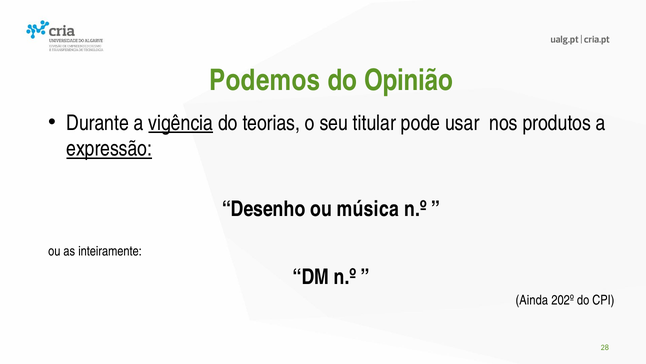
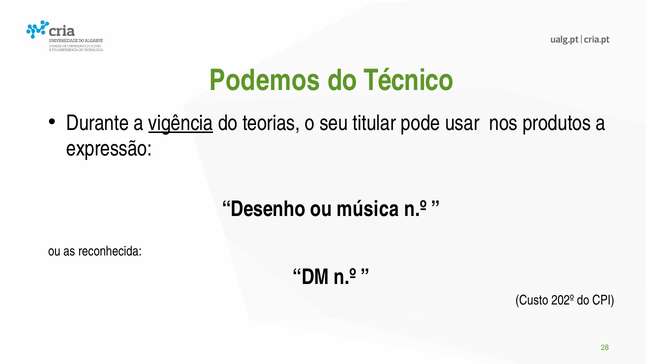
Opinião: Opinião -> Técnico (409, 80)
expressão underline: present -> none (109, 149)
inteiramente: inteiramente -> reconhecida (110, 251)
Ainda: Ainda -> Custo (532, 300)
